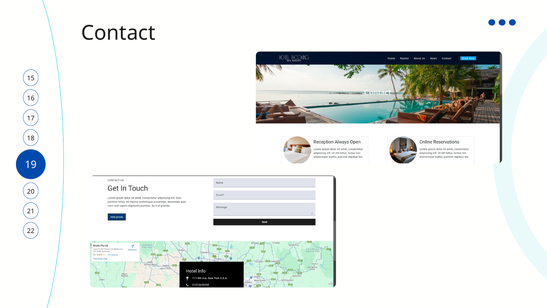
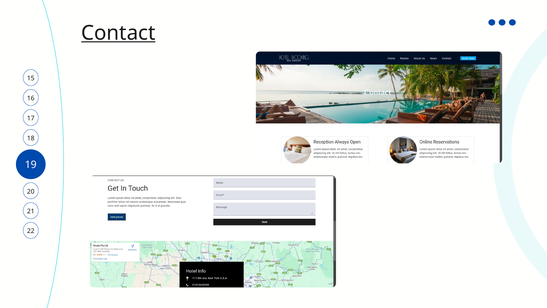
Contact underline: none -> present (118, 33)
